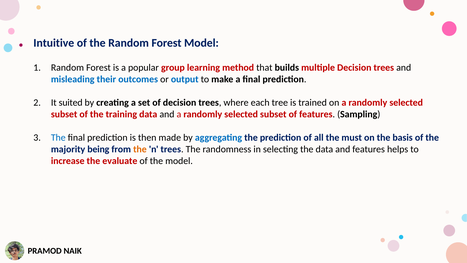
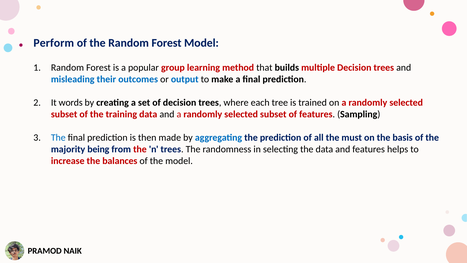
Intuitive: Intuitive -> Perform (54, 43)
suited: suited -> words (71, 102)
the colour: orange -> red (140, 149)
evaluate: evaluate -> balances (120, 161)
